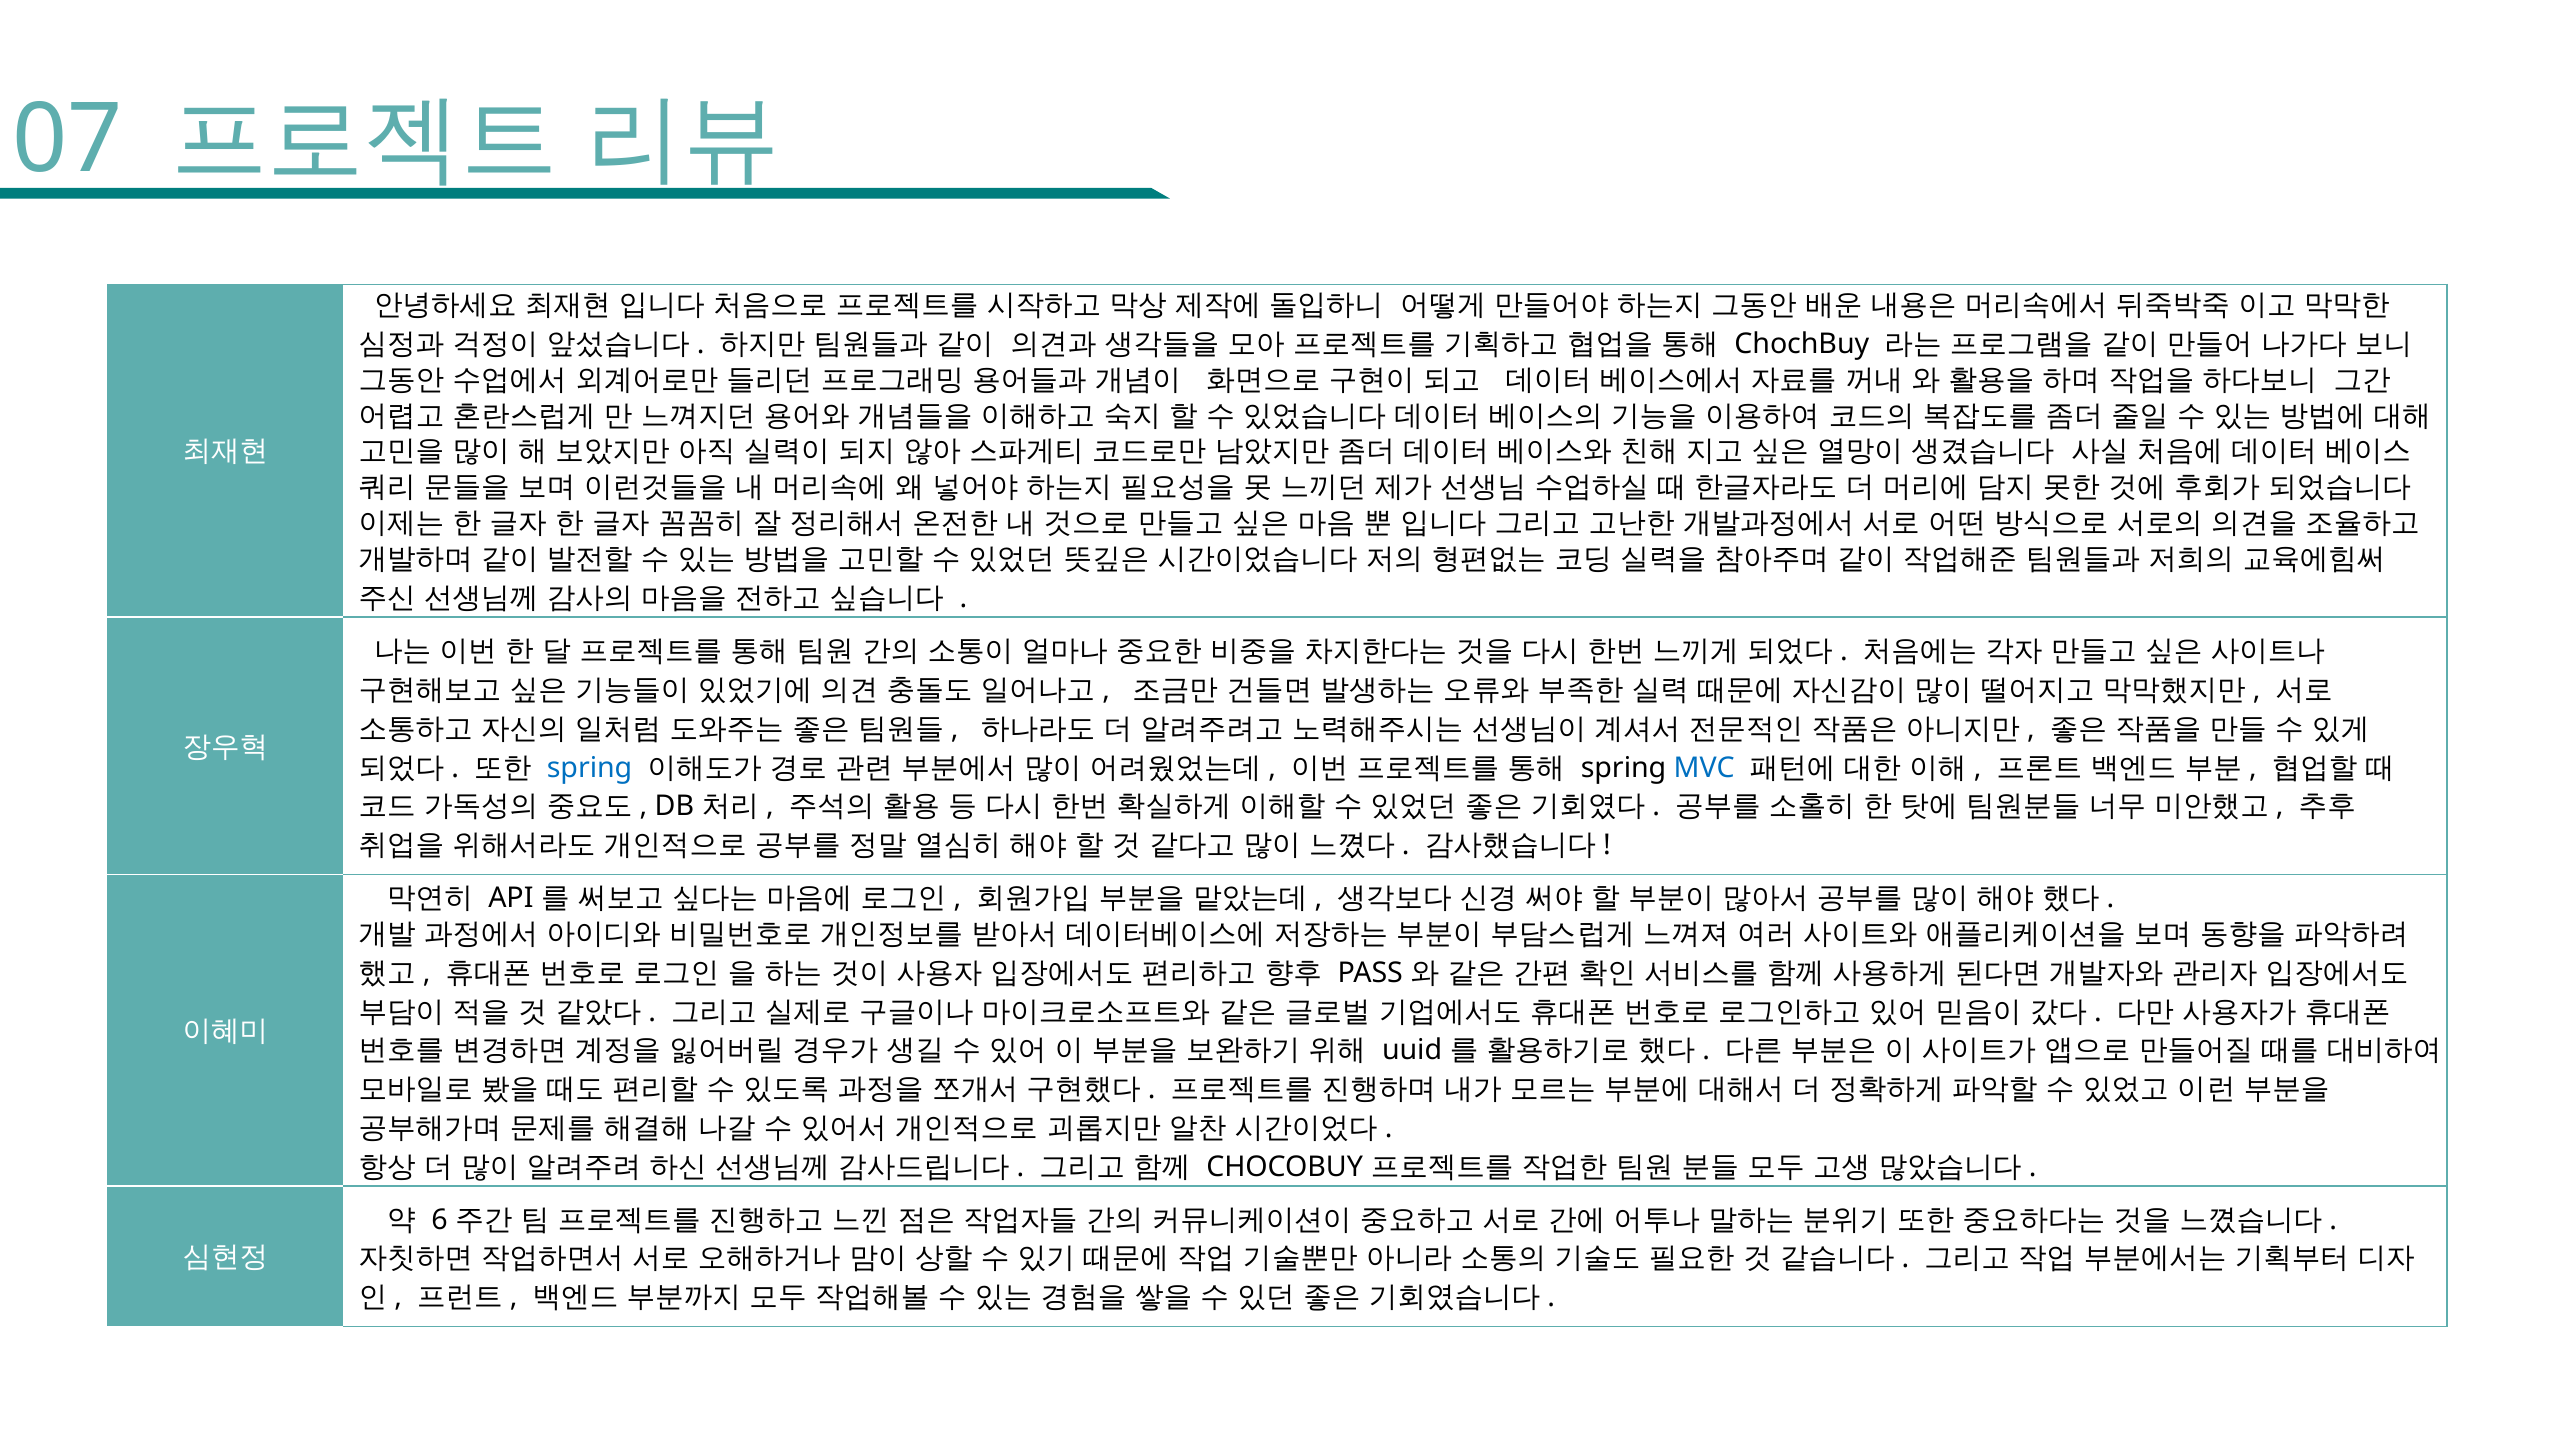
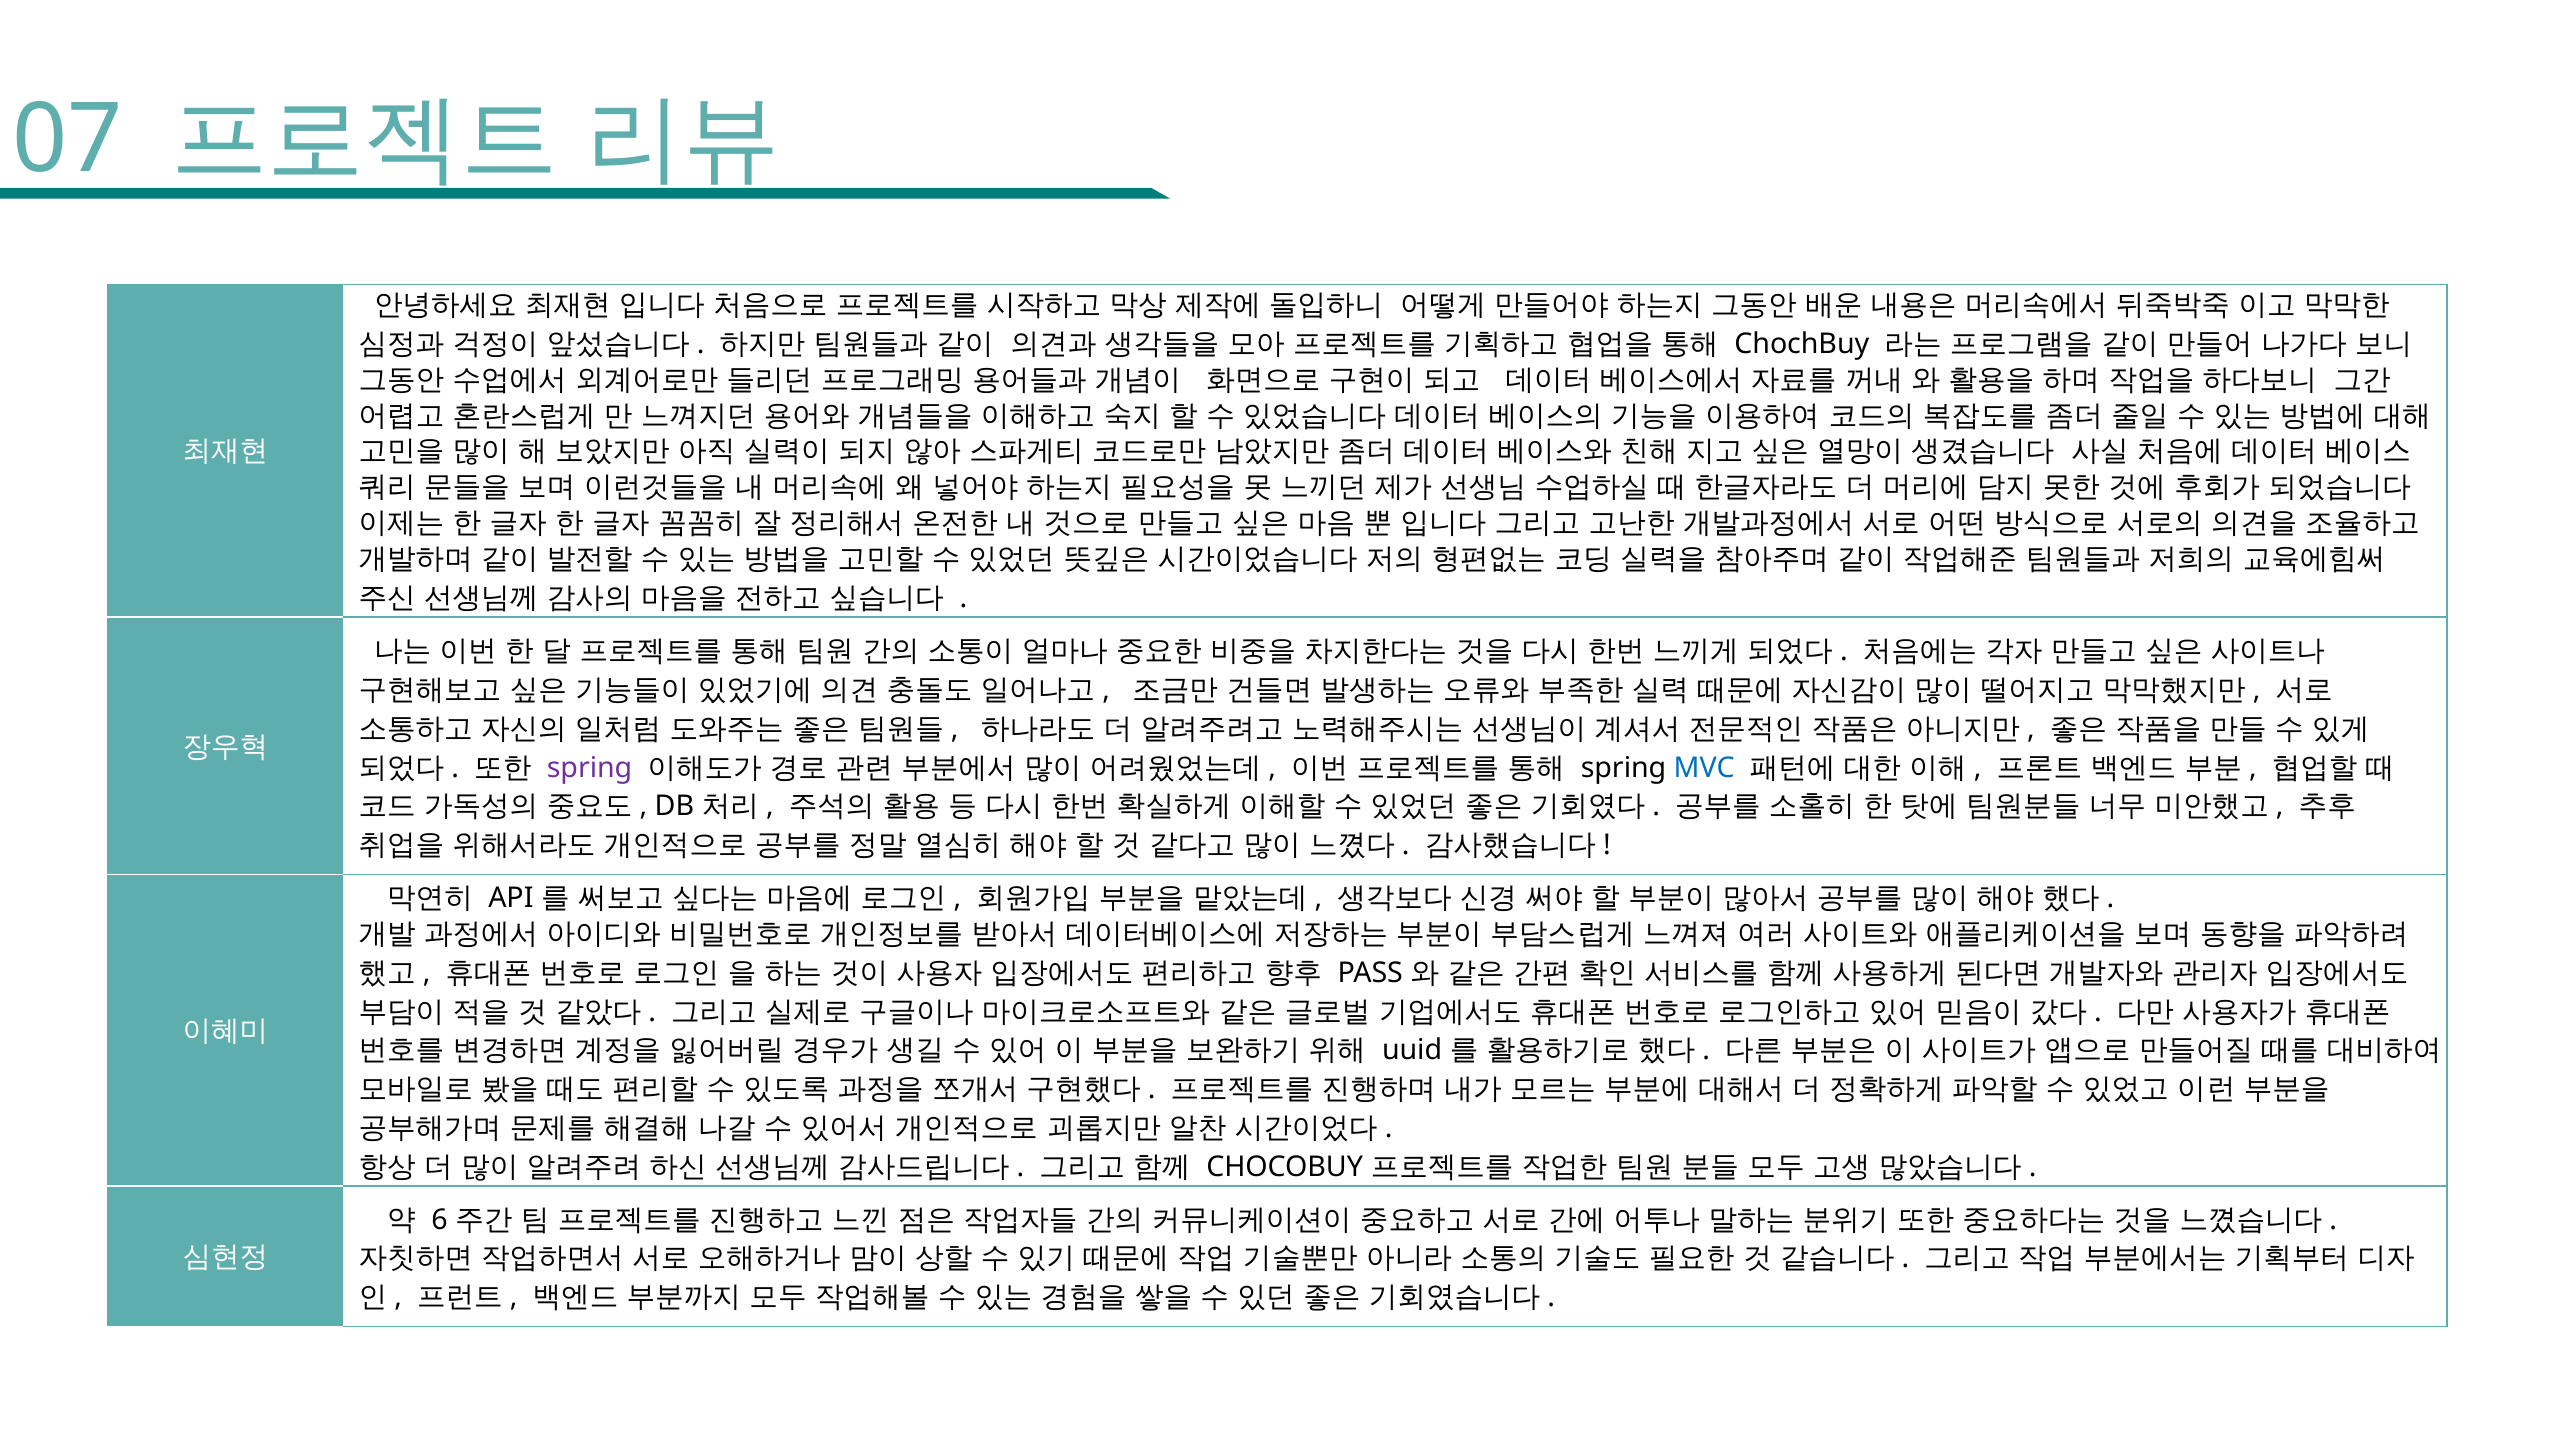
spring colour: blue -> purple (590, 768)
